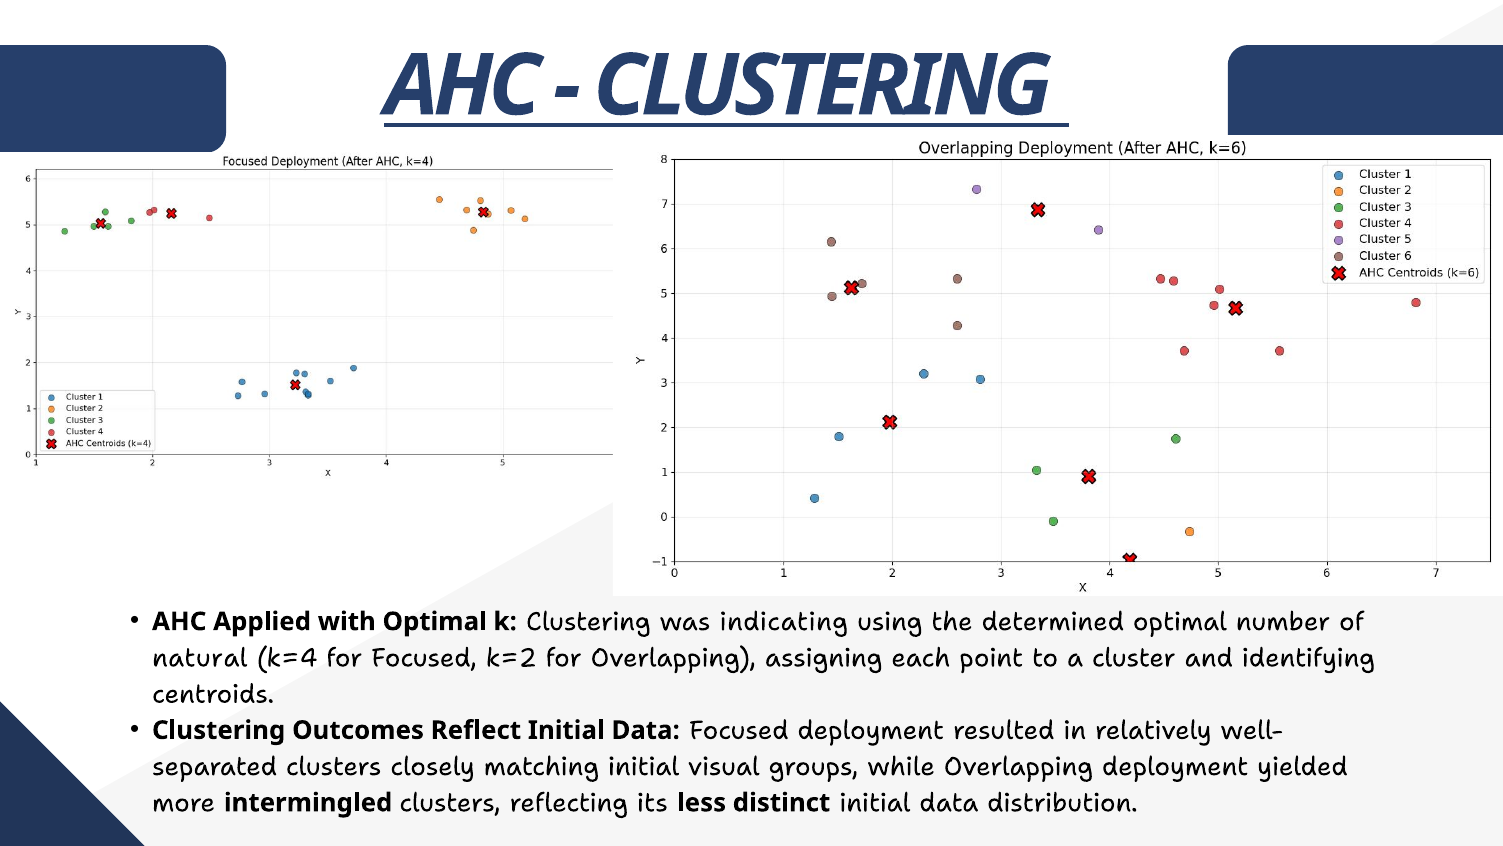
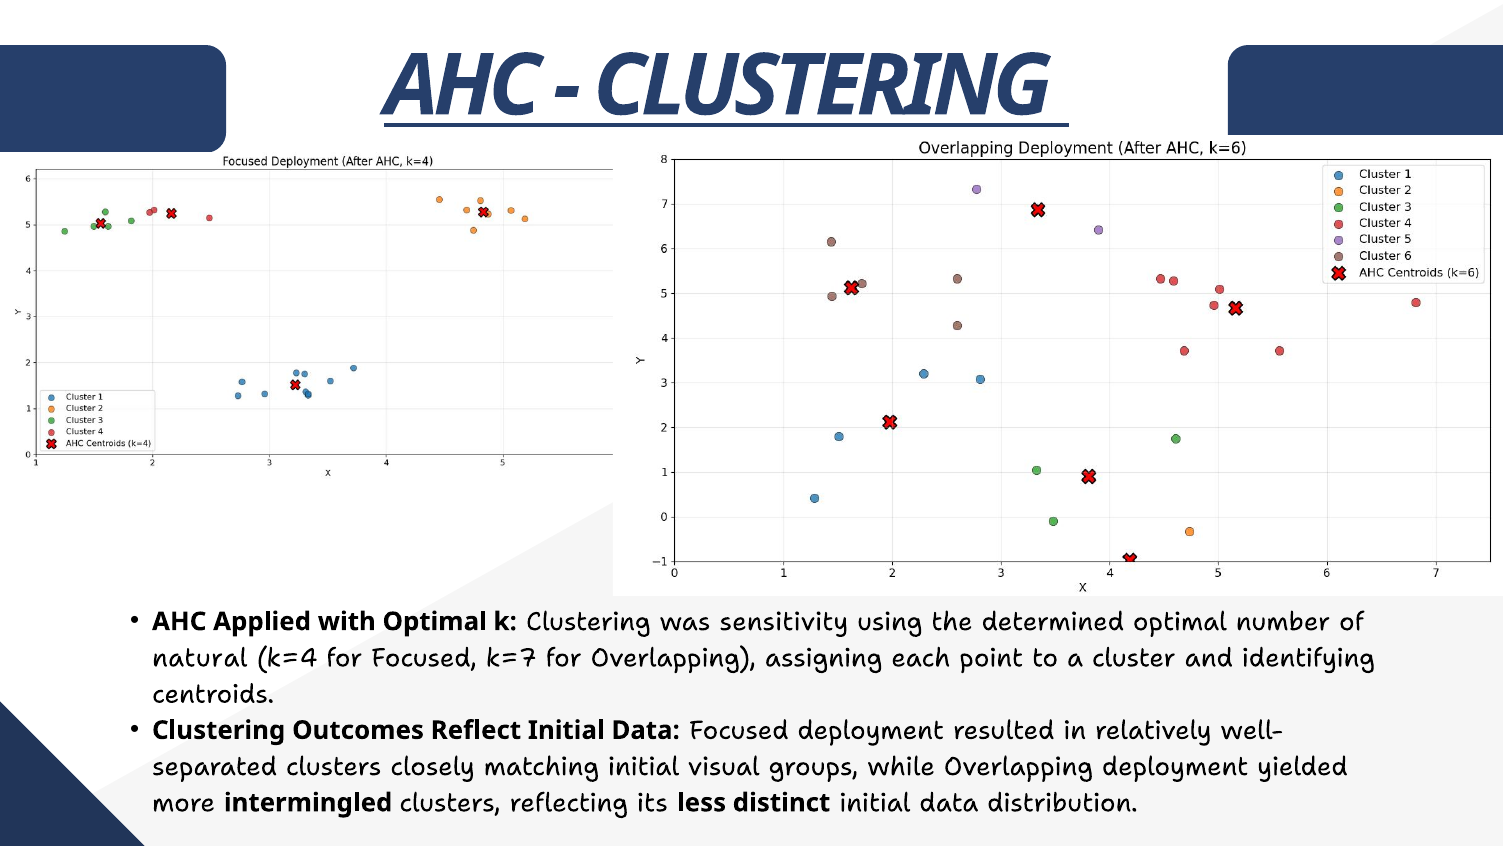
indicating: indicating -> sensitivity (784, 621)
k=2: k=2 -> k=7 (511, 657)
